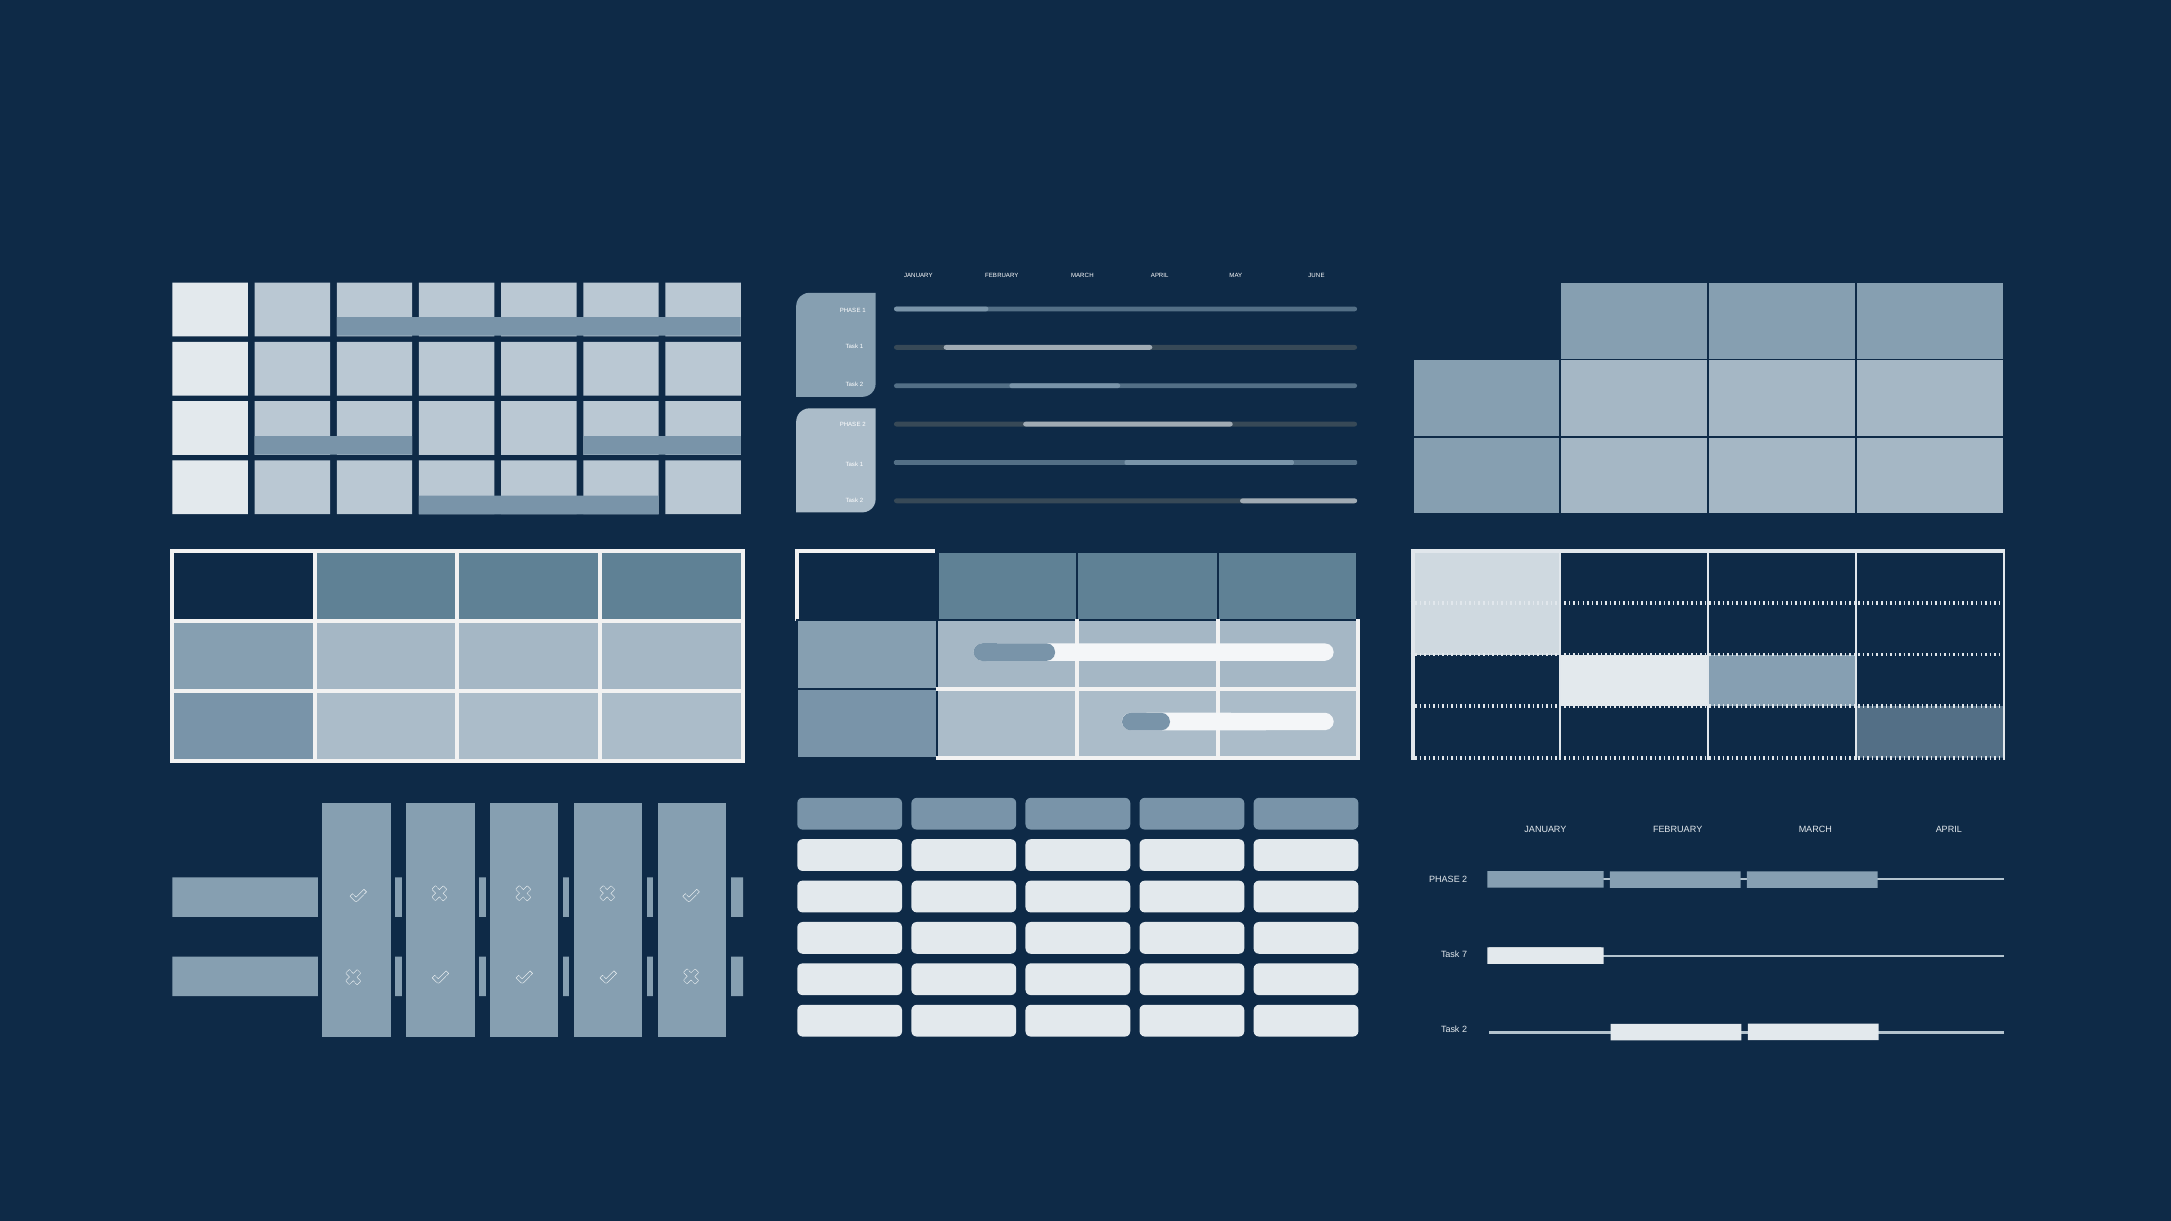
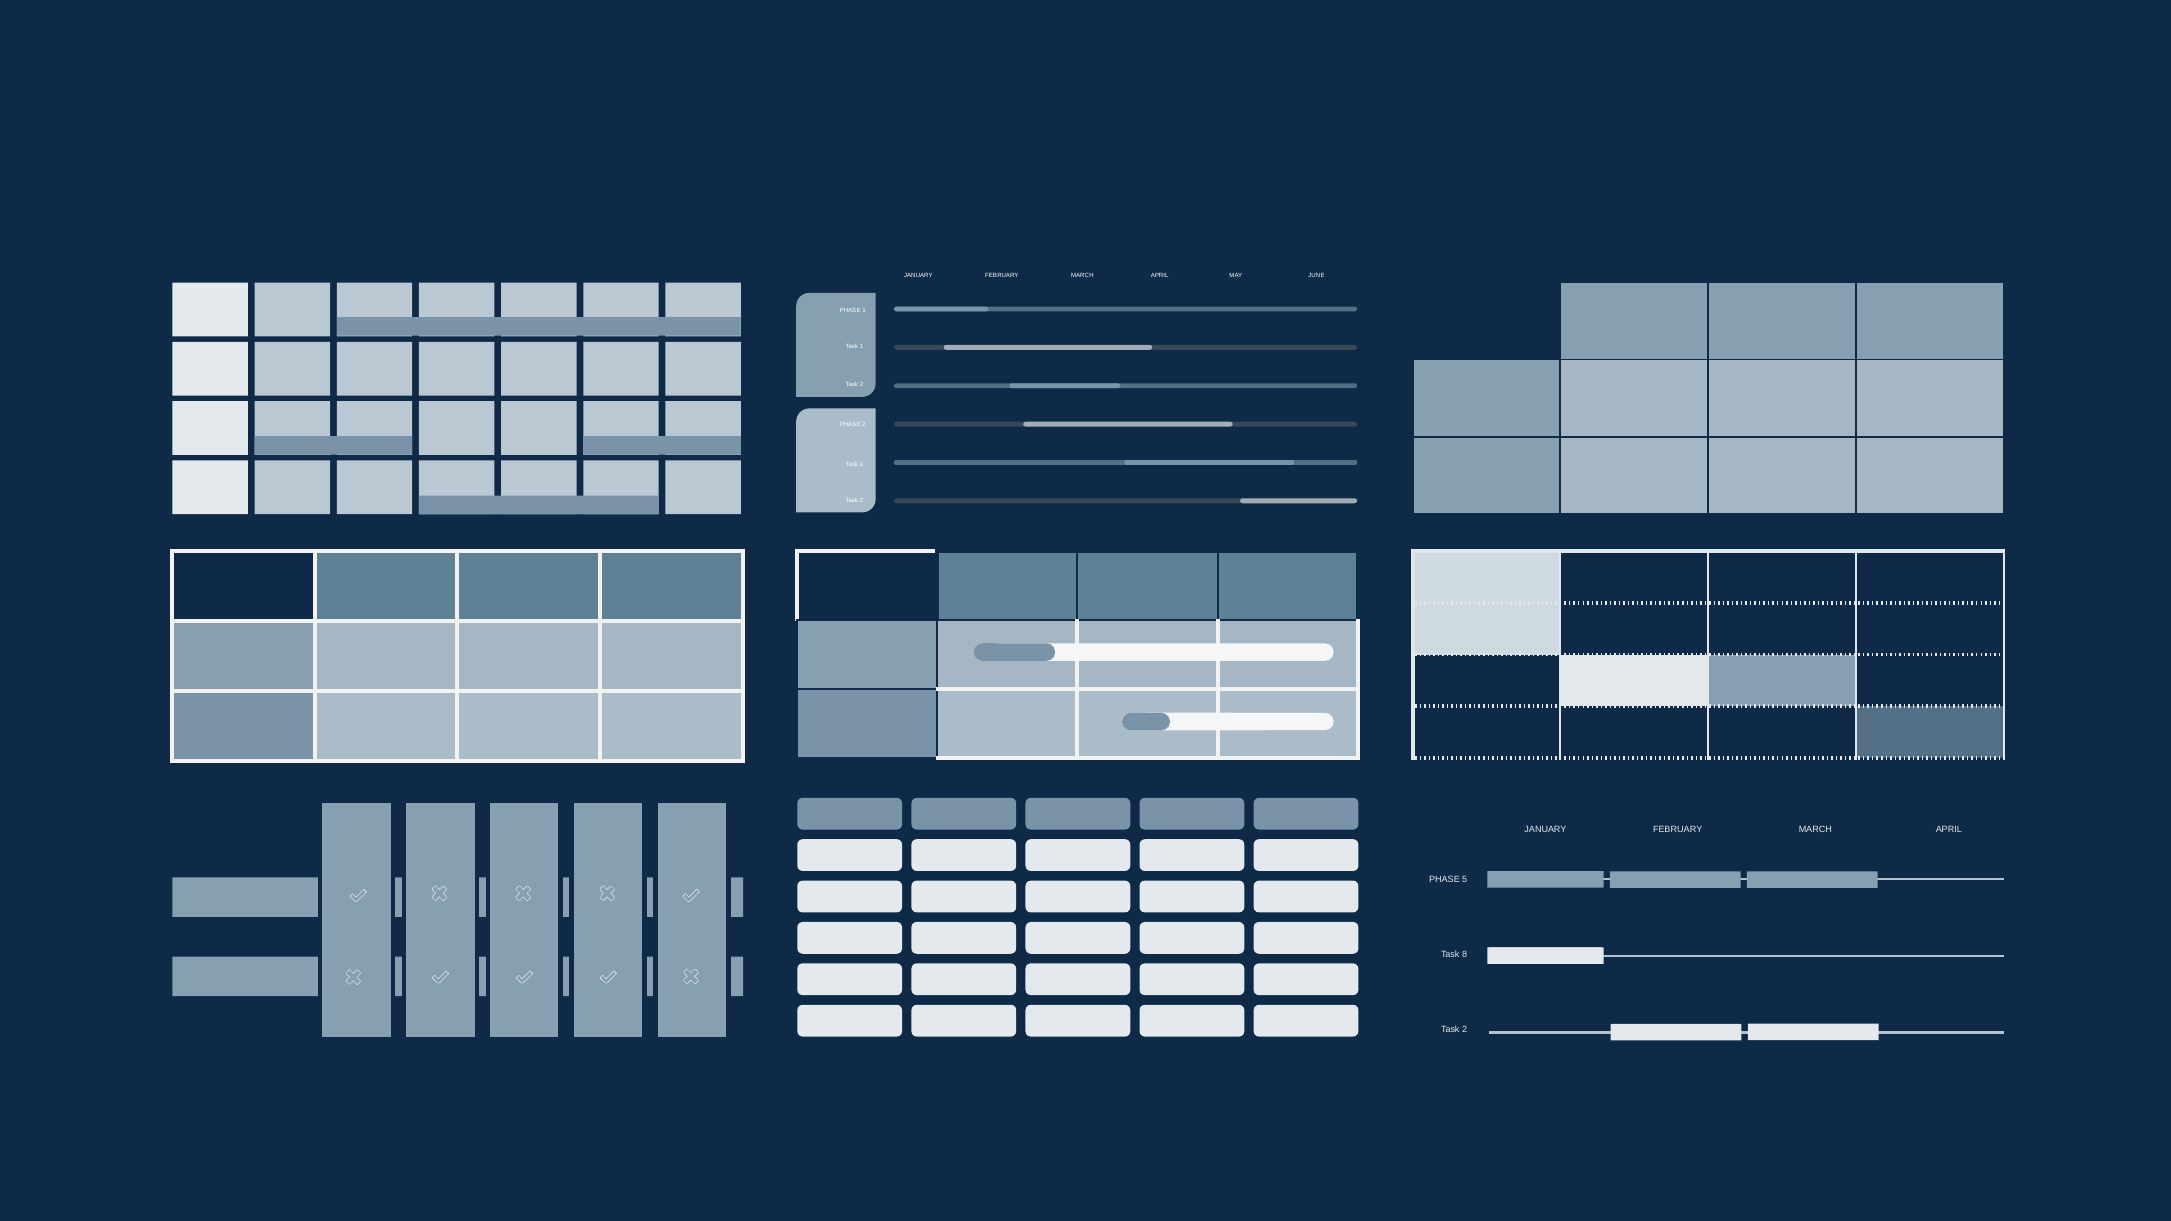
2: 2 -> 5 (1465, 880)
7: 7 -> 8 (1465, 955)
